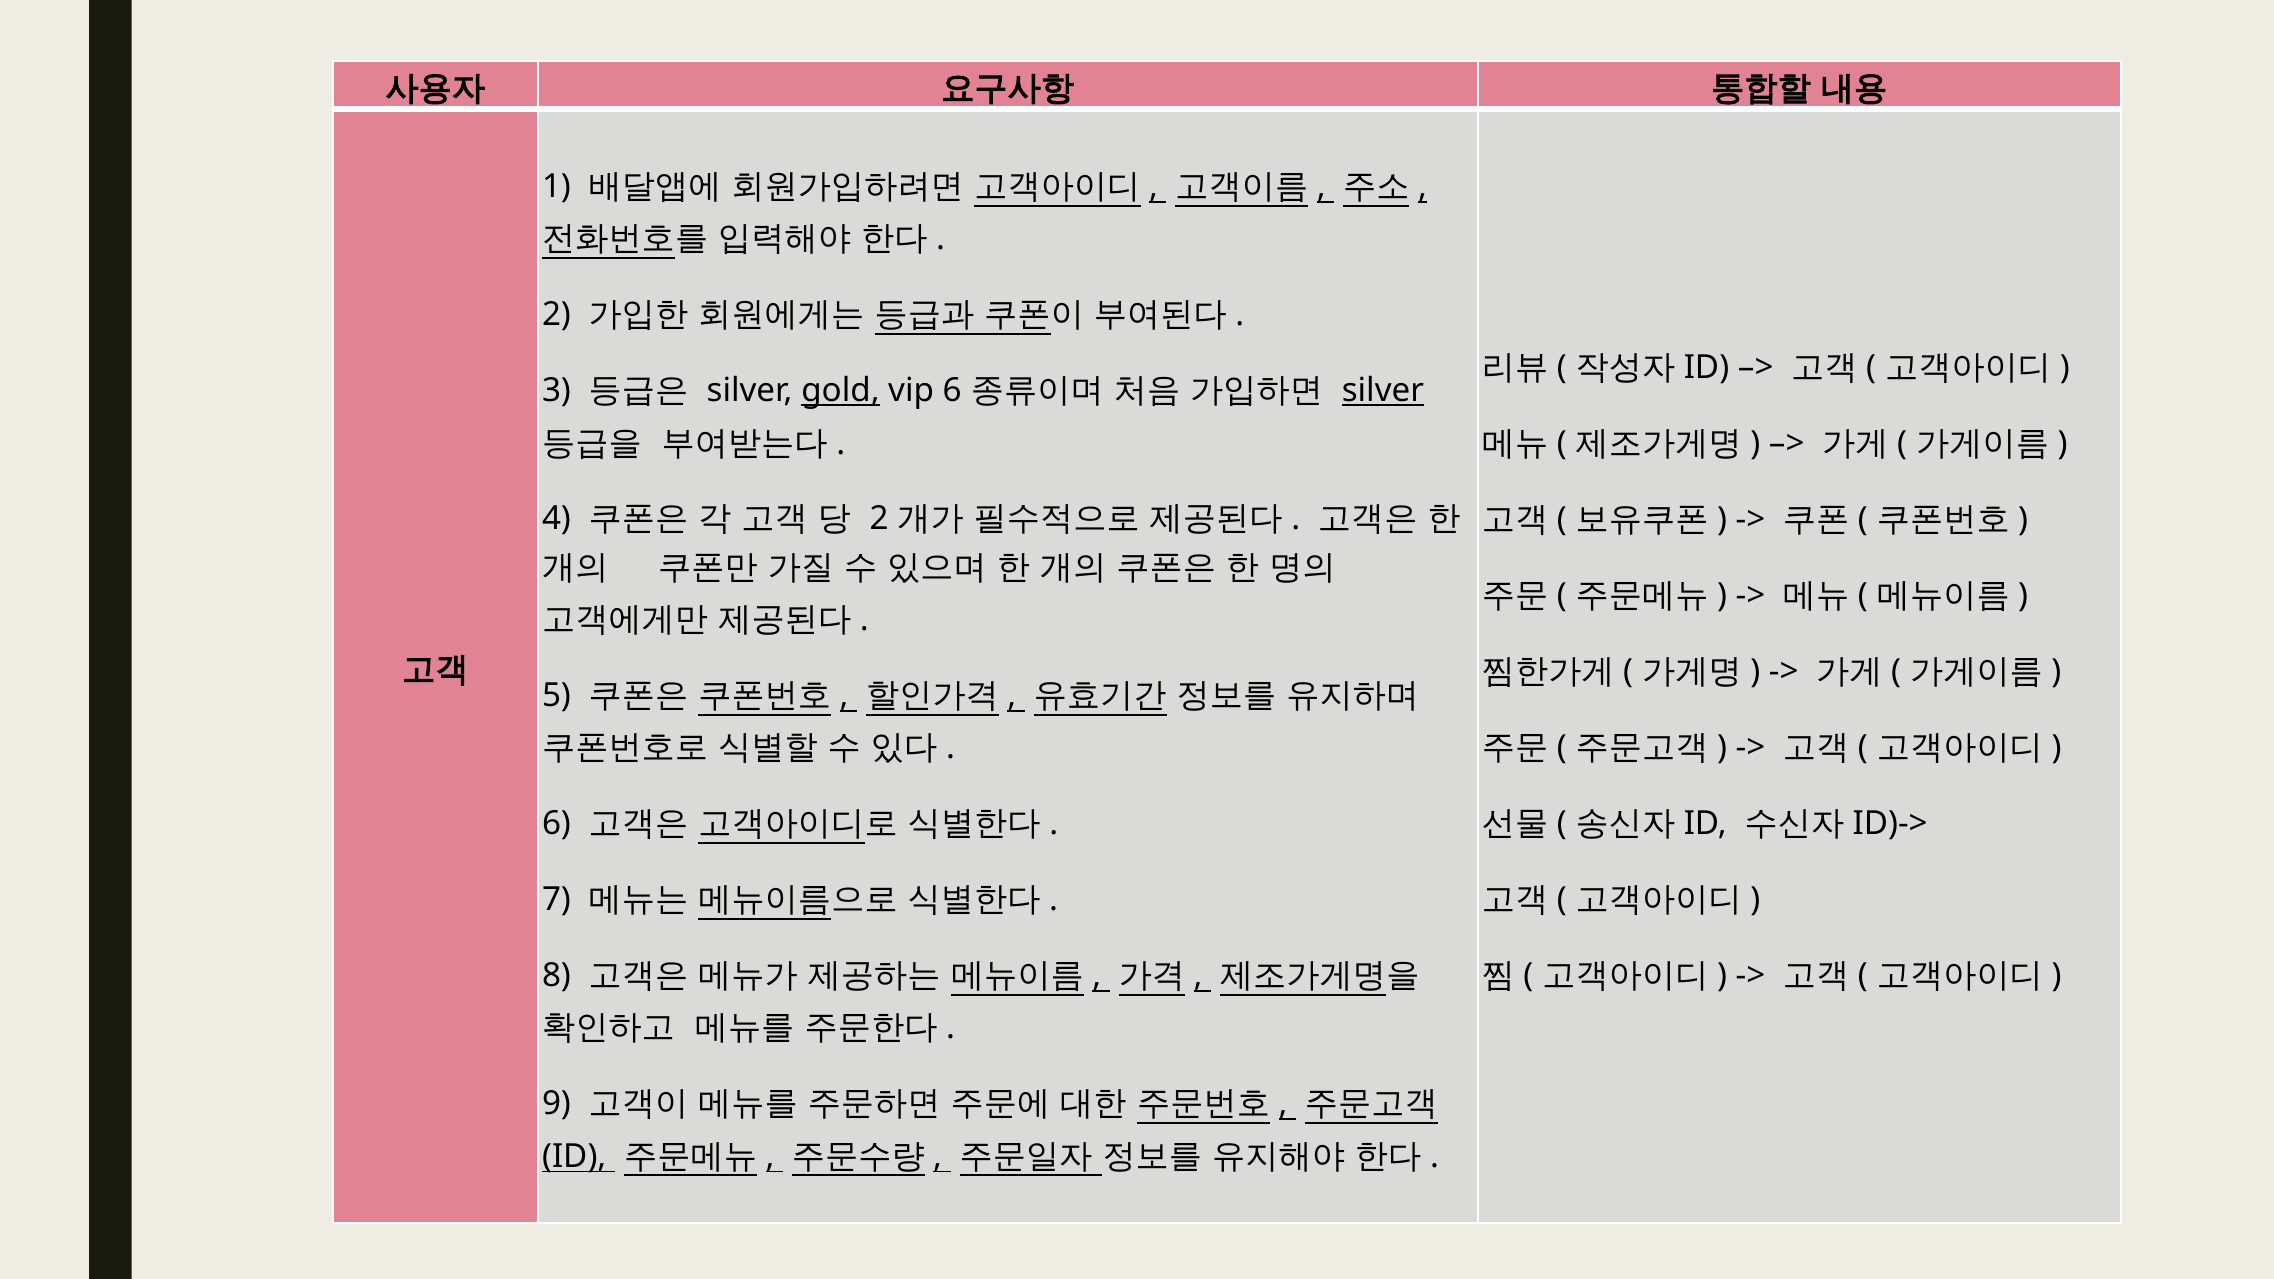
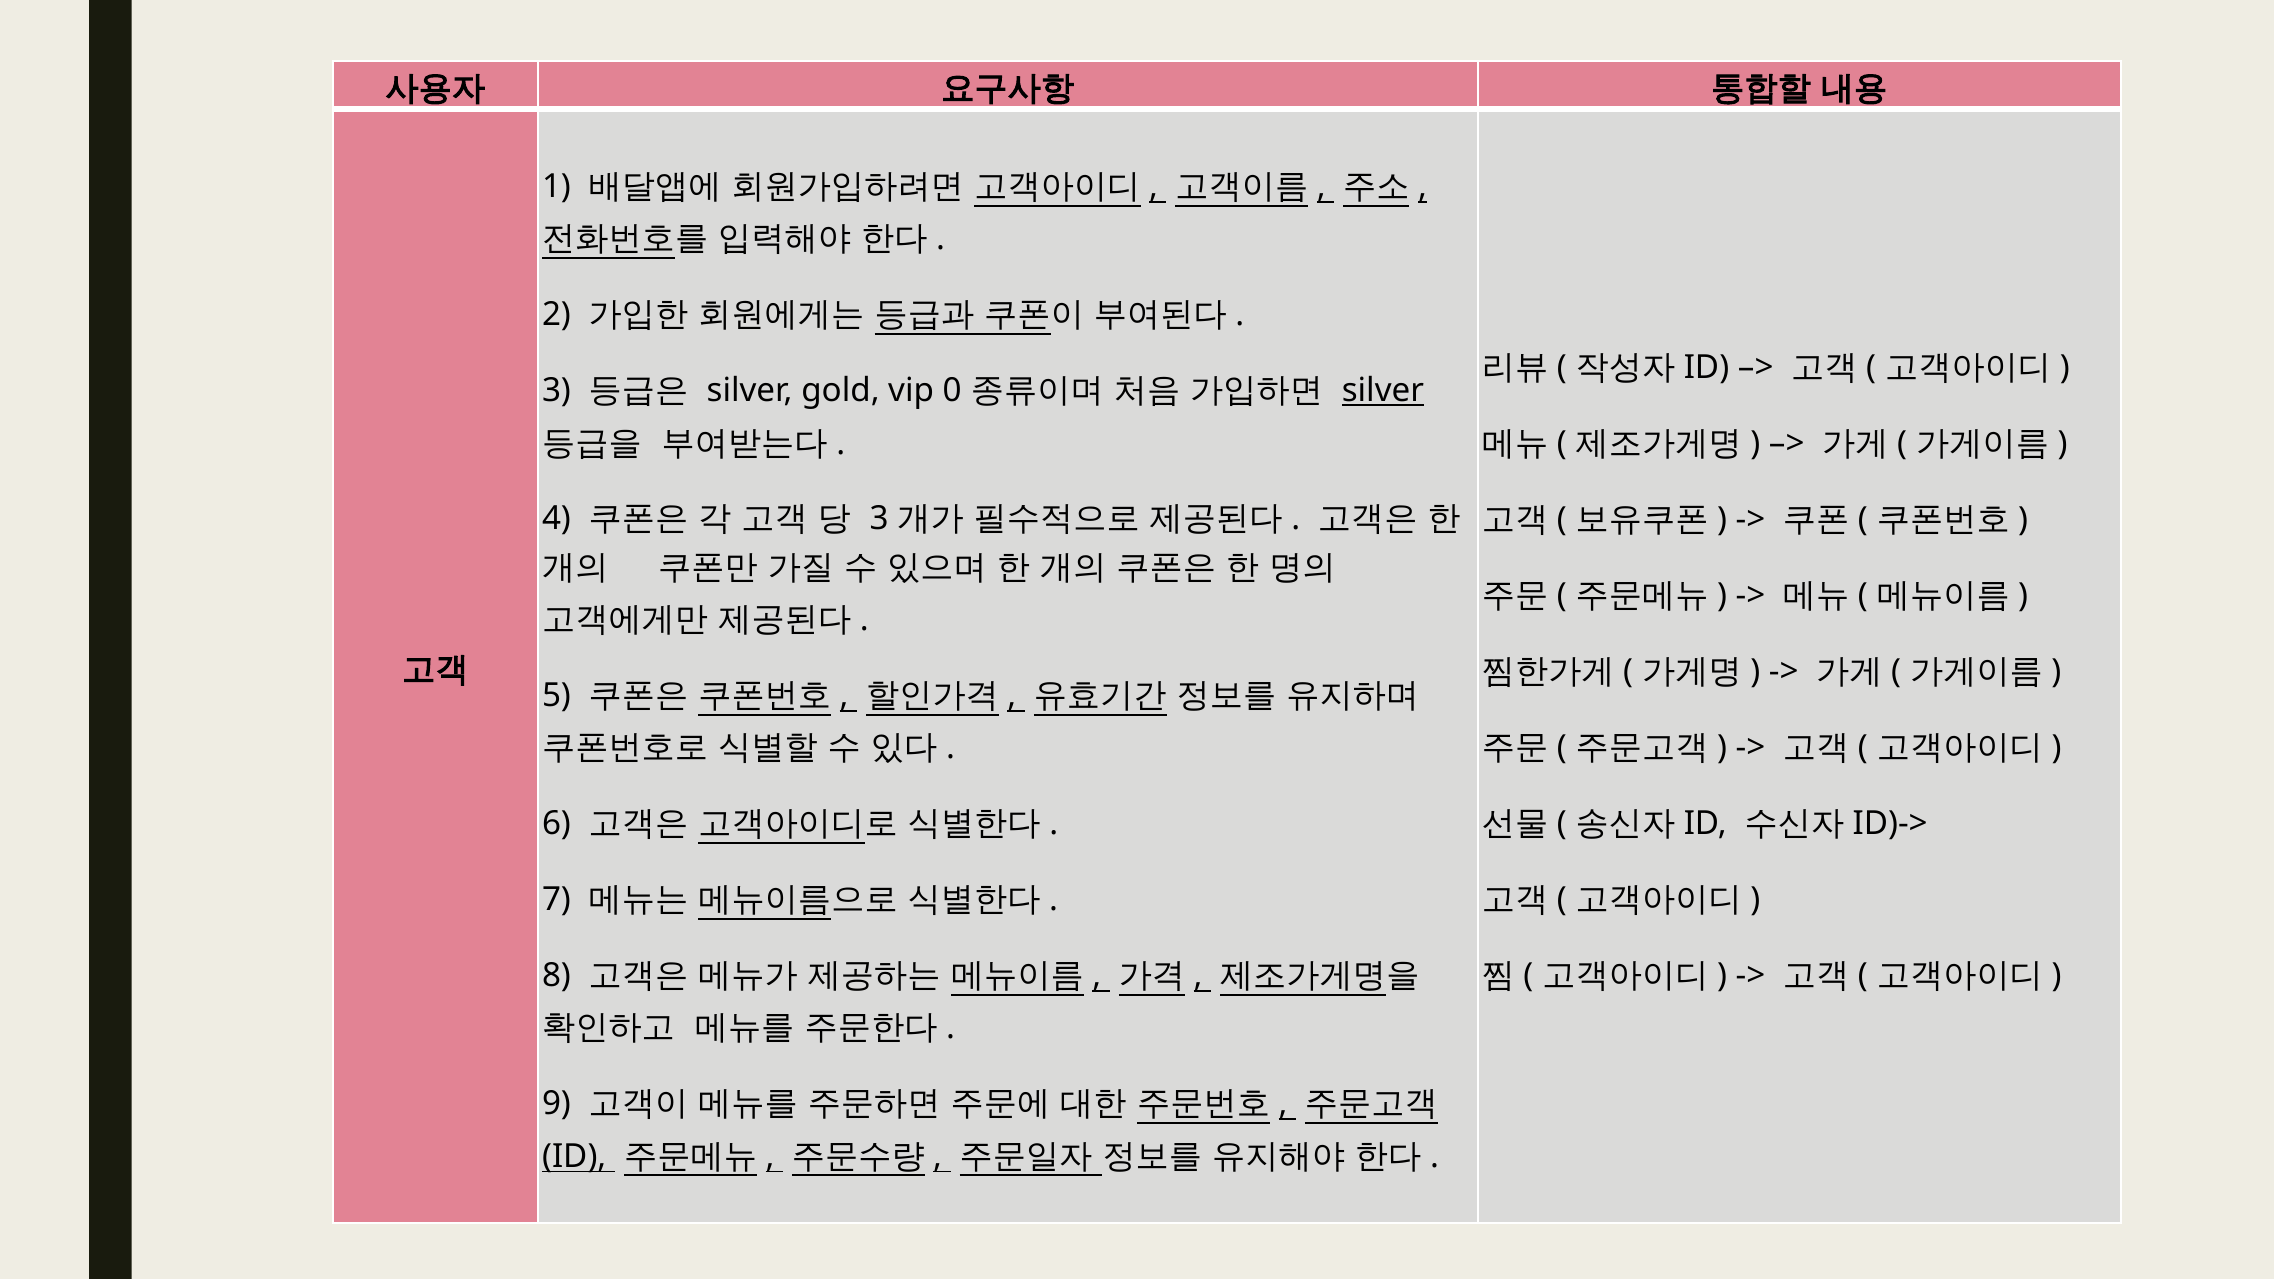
gold underline: present -> none (840, 391)
vip 6: 6 -> 0 (952, 391)
2: 2 -> 3 (879, 519)
